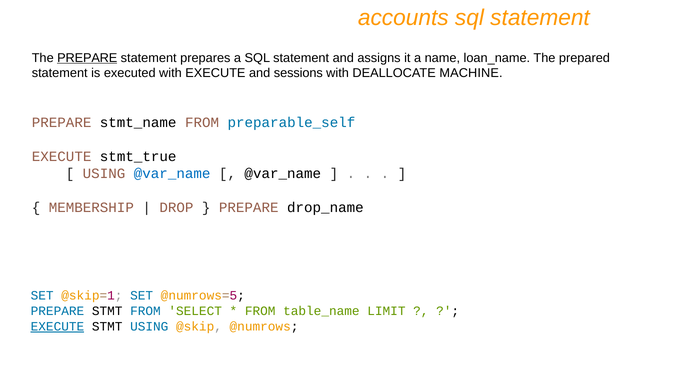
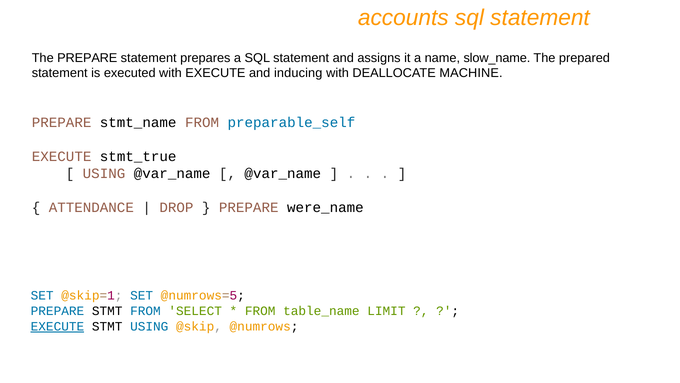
PREPARE underline: present -> none (87, 58)
loan_name: loan_name -> slow_name (497, 58)
sessions: sessions -> inducing (298, 73)
@var_name colour: blue -> black (172, 173)
MEMBERSHIP: MEMBERSHIP -> ATTENDANCE (91, 207)
drop_name: drop_name -> were_name (325, 207)
